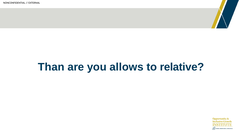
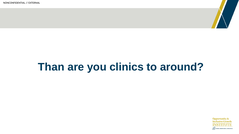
allows: allows -> clinics (127, 67)
relative: relative -> around (182, 67)
